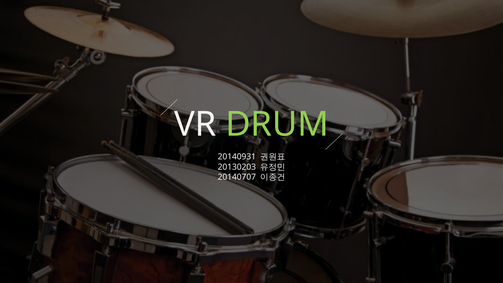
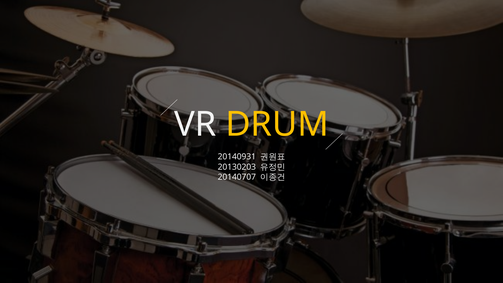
DRUM colour: light green -> yellow (277, 125)
